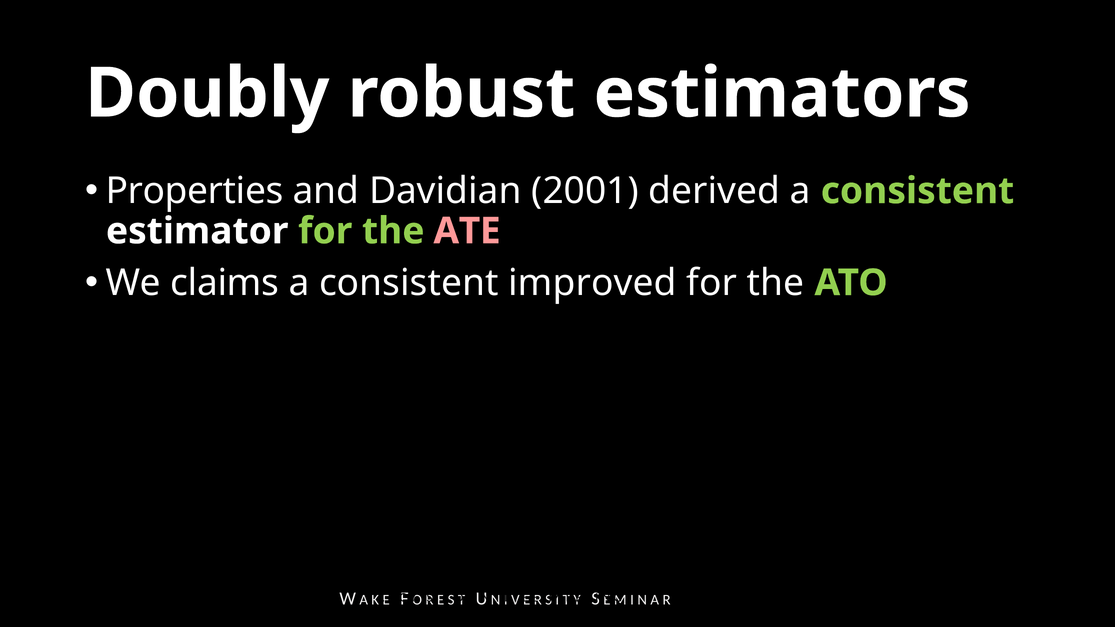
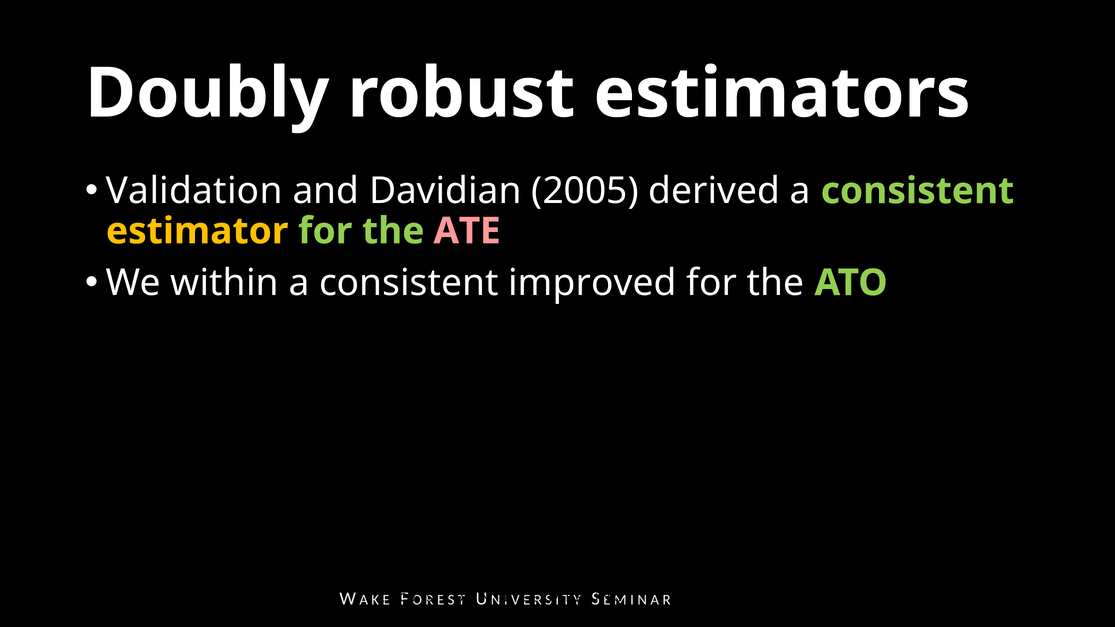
Properties: Properties -> Validation (194, 191)
2001: 2001 -> 2005 (585, 191)
estimator colour: white -> yellow (197, 231)
claims: claims -> within (225, 283)
